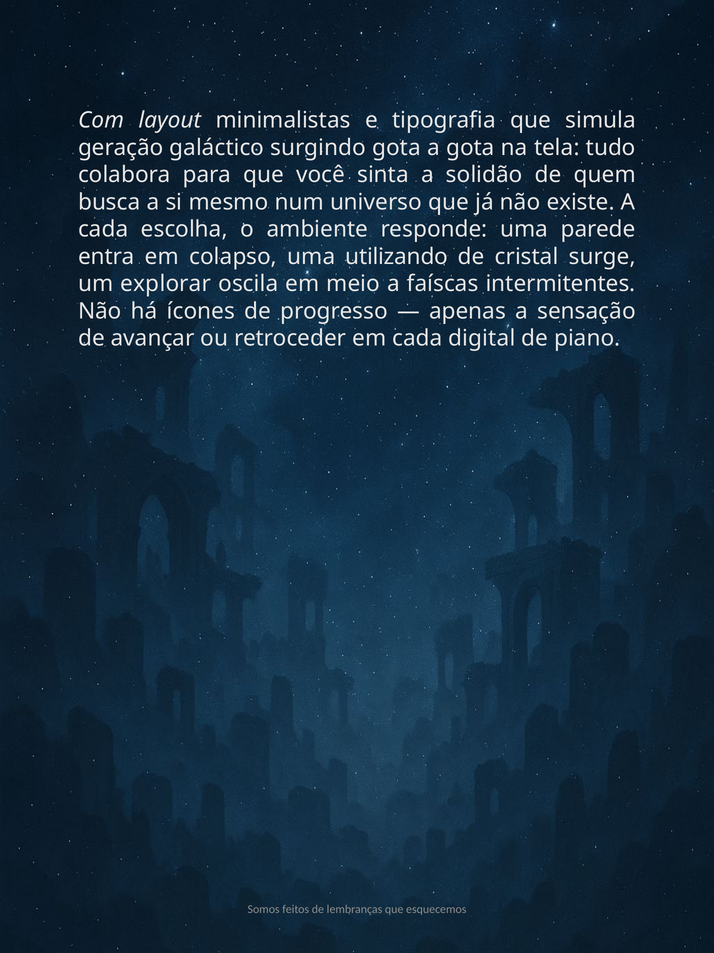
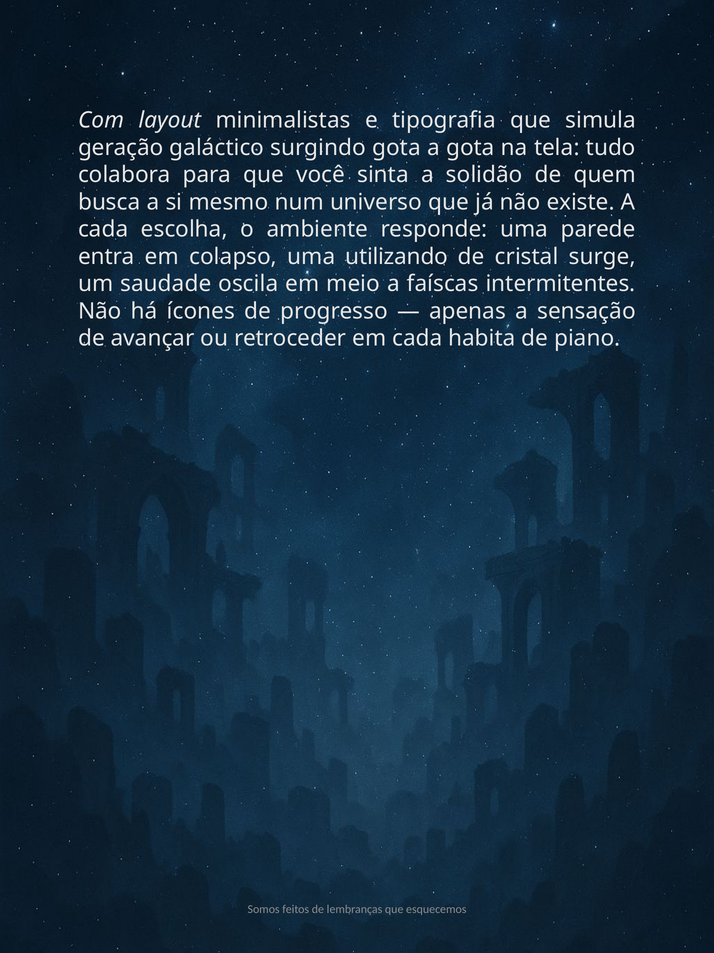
explorar: explorar -> saudade (166, 283)
digital: digital -> habita (482, 338)
